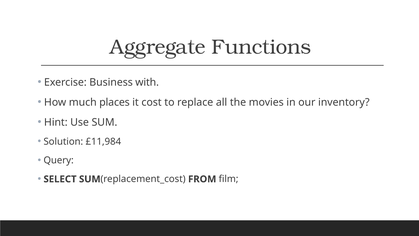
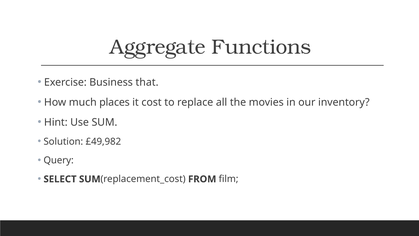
with: with -> that (147, 82)
£11,984: £11,984 -> £49,982 (103, 141)
